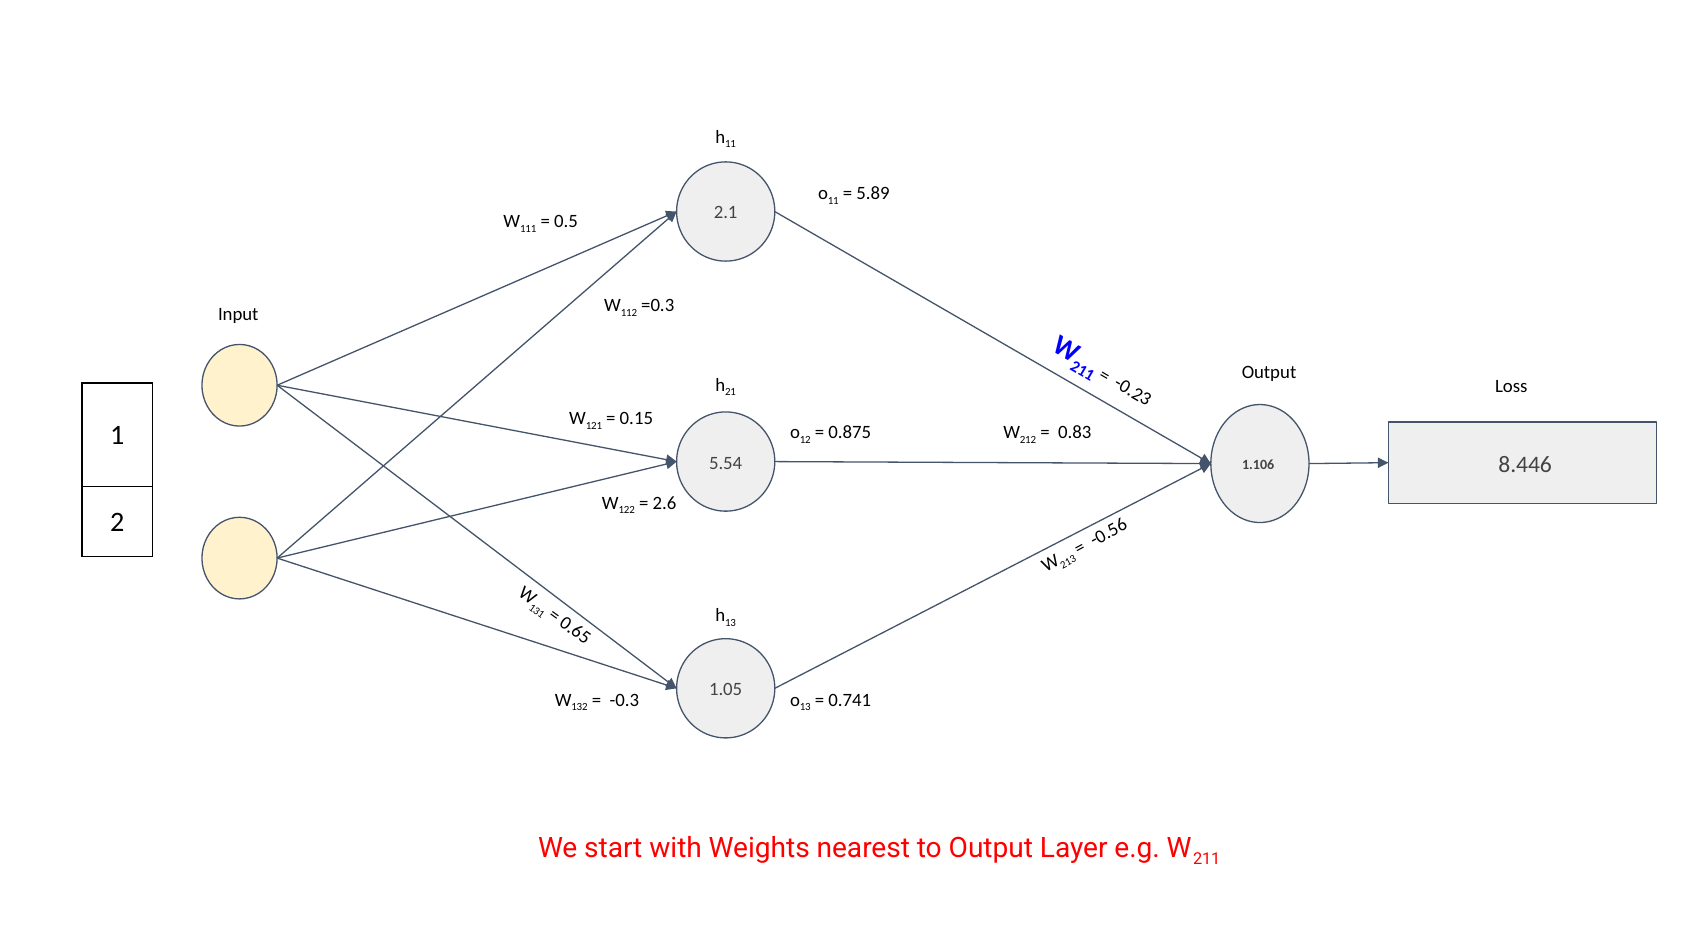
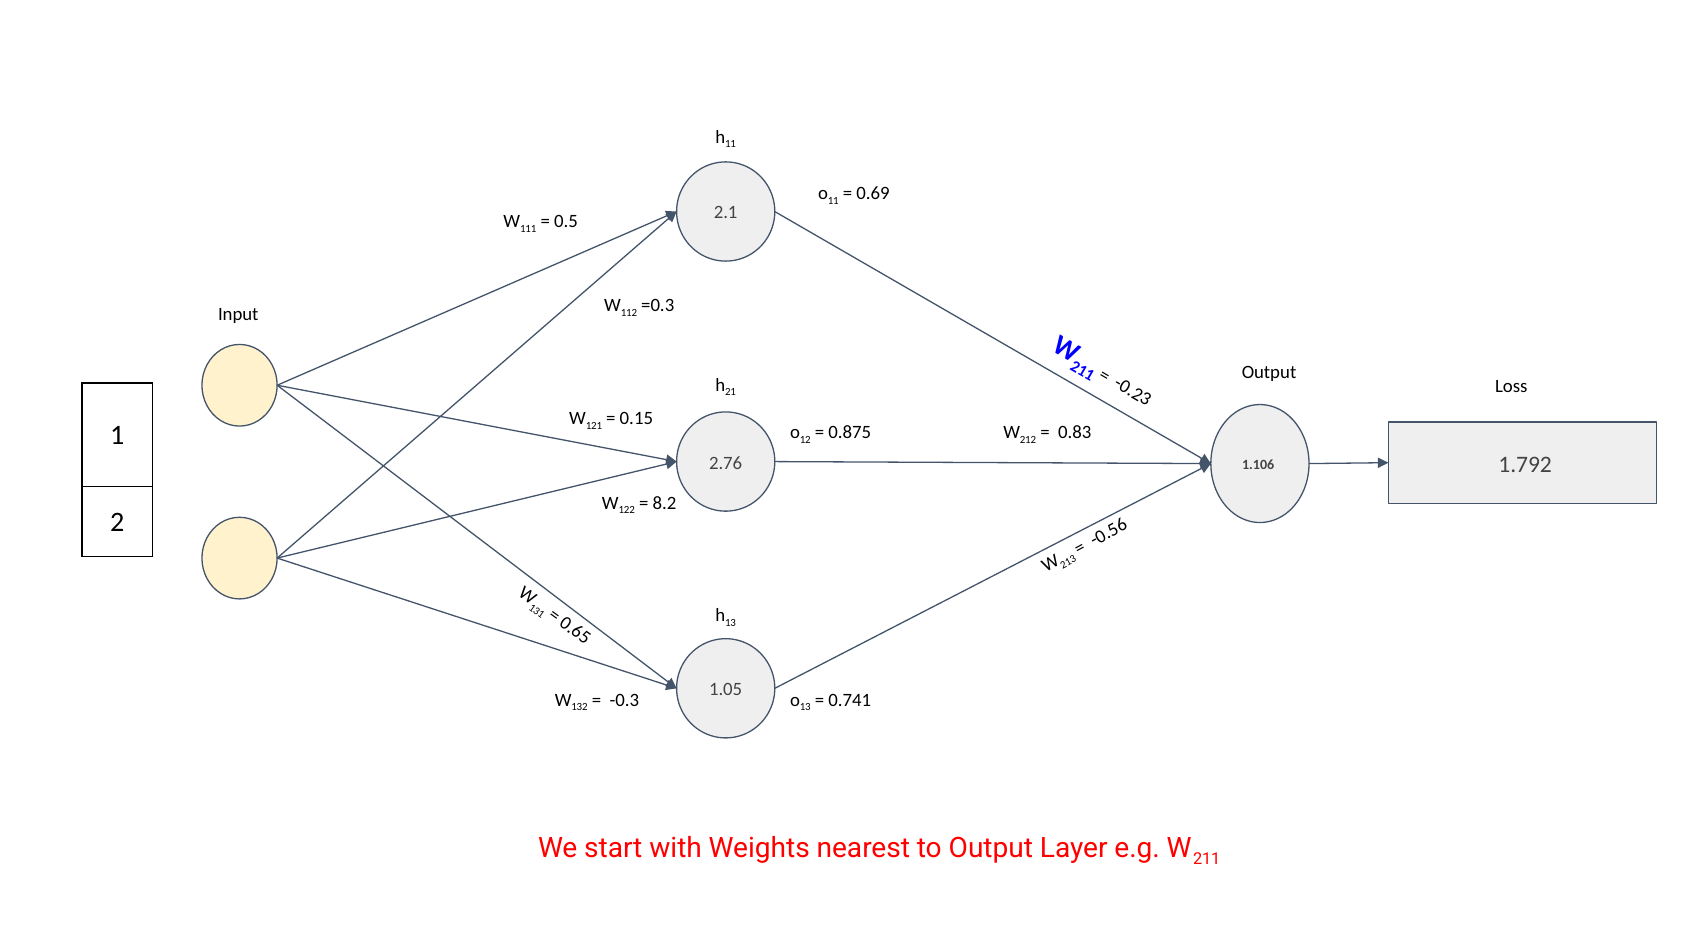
5.89: 5.89 -> 0.69 (873, 193)
8.446: 8.446 -> 1.792 (1525, 464)
5.54: 5.54 -> 2.76 (726, 463)
2.6: 2.6 -> 8.2 (665, 503)
